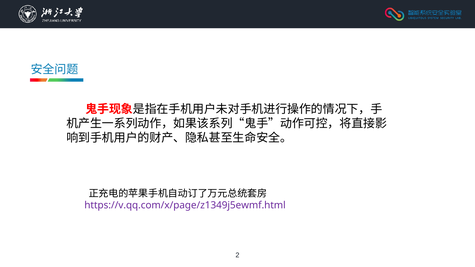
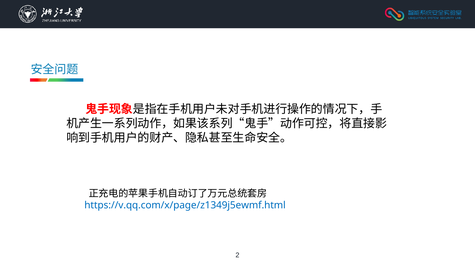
https://v.qq.com/x/page/z1349j5ewmf.html colour: purple -> blue (185, 206)
